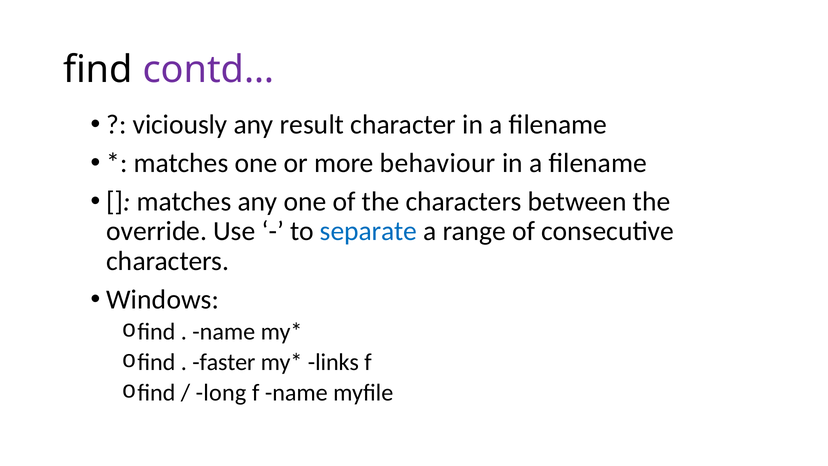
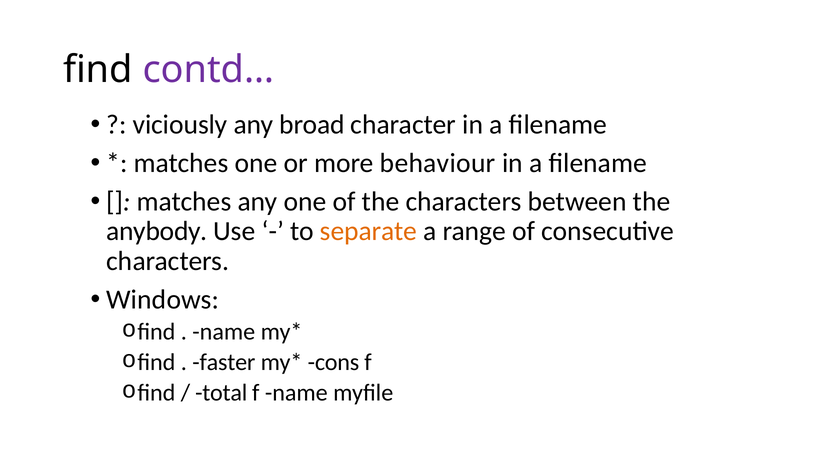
result: result -> broad (312, 124)
override: override -> anybody (157, 231)
separate colour: blue -> orange (369, 231)
links: links -> cons (333, 362)
long: long -> total (221, 392)
